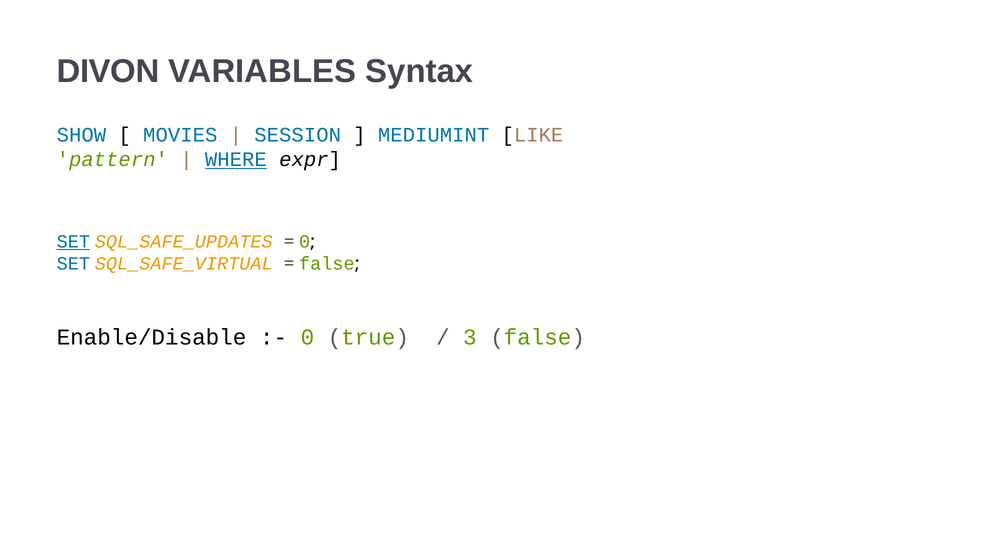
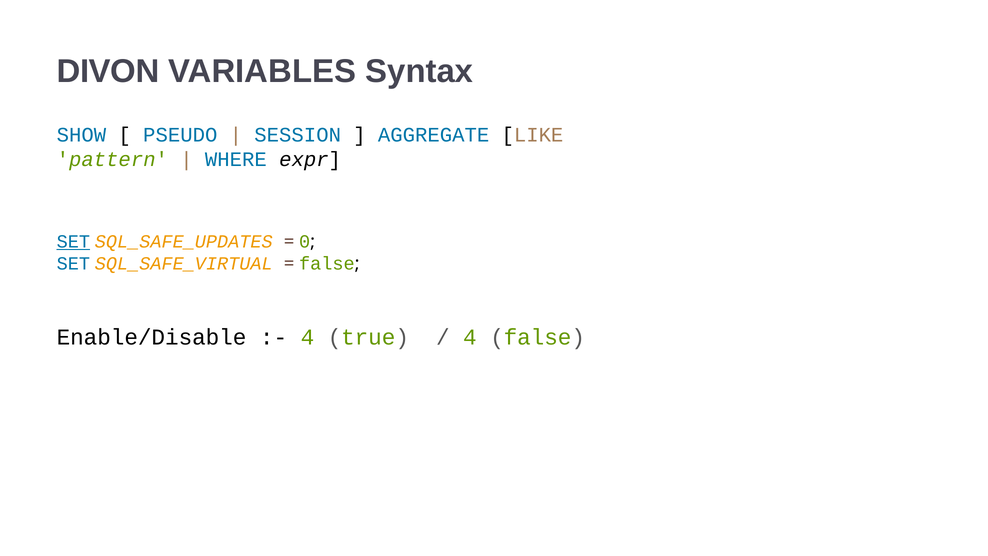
MOVIES: MOVIES -> PSEUDO (180, 135)
MEDIUMINT: MEDIUMINT -> AGGREGATE (434, 135)
WHERE underline: present -> none (236, 159)
0: 0 -> 4 (308, 337)
3: 3 -> 4 (470, 337)
